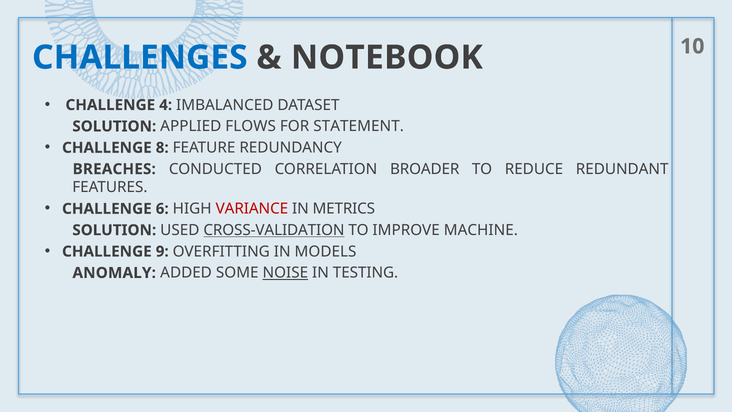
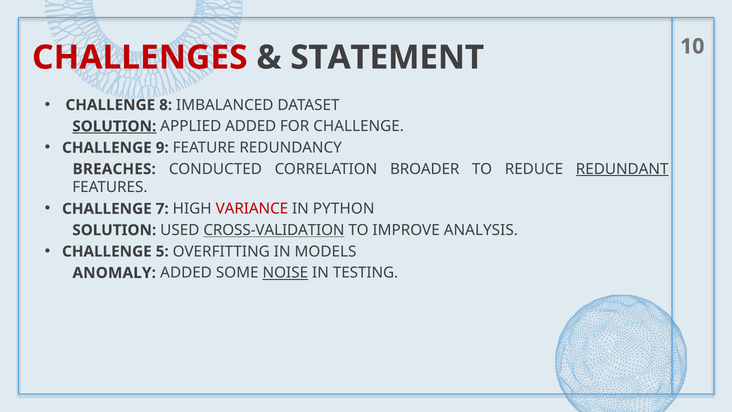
CHALLENGES colour: blue -> red (140, 57)
NOTEBOOK: NOTEBOOK -> STATEMENT (387, 57)
4: 4 -> 8 (166, 105)
SOLUTION underline: none -> present (114, 126)
APPLIED FLOWS: FLOWS -> ADDED (251, 126)
FOR STATEMENT: STATEMENT -> CHALLENGE (359, 126)
8: 8 -> 9 (162, 148)
REDUNDANT underline: none -> present (622, 169)
6: 6 -> 7 (162, 209)
METRICS: METRICS -> PYTHON (344, 209)
MACHINE: MACHINE -> ANALYSIS (481, 230)
9: 9 -> 5 (162, 251)
